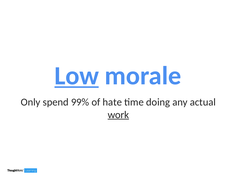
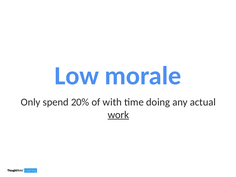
Low underline: present -> none (77, 76)
99%: 99% -> 20% (80, 102)
hate: hate -> with (112, 102)
